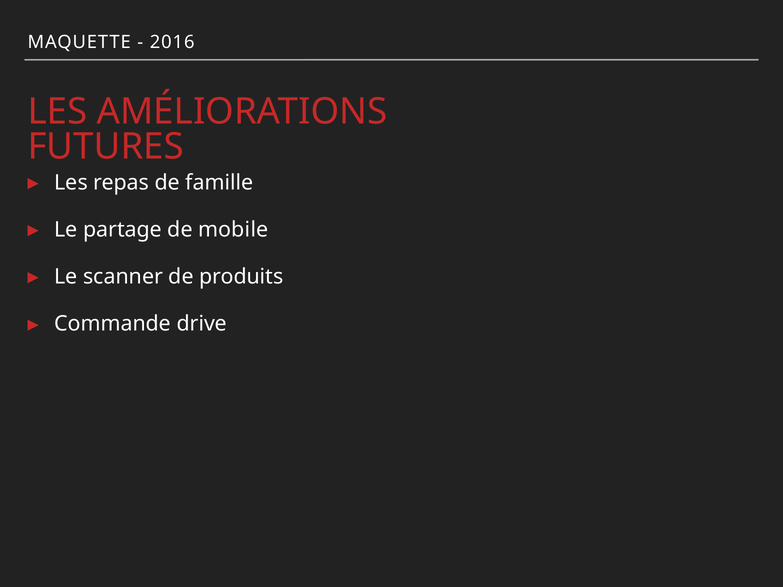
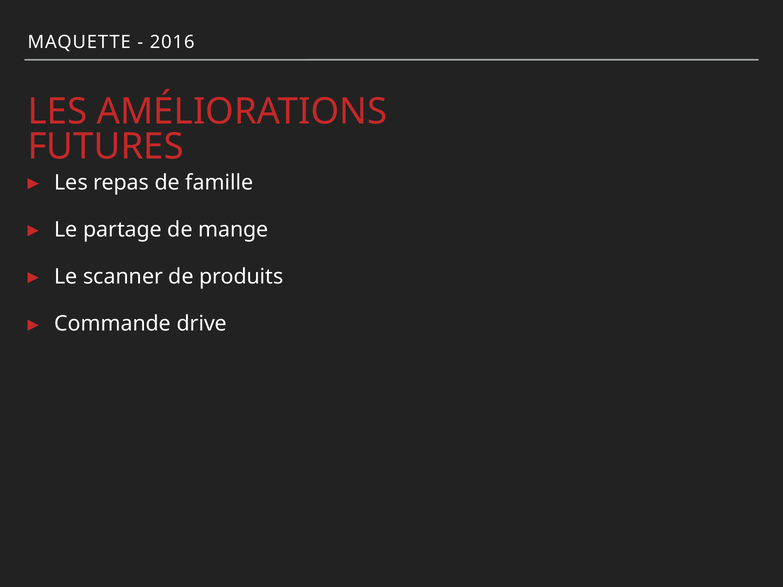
mobile: mobile -> mange (233, 230)
